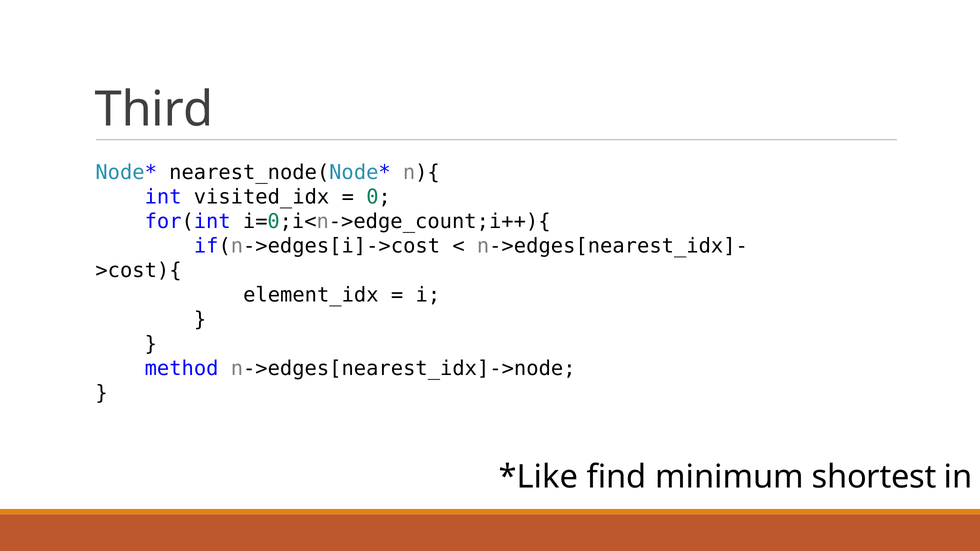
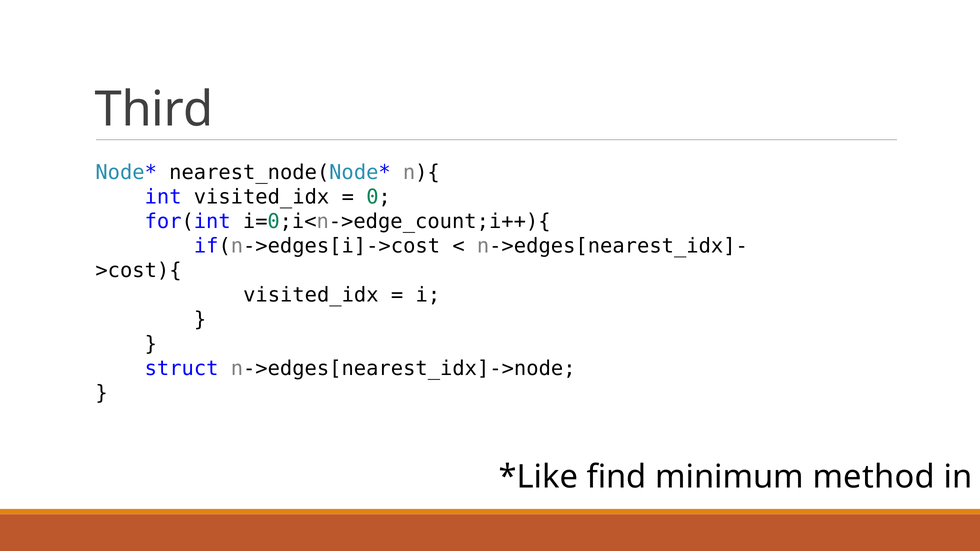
element_idx: element_idx -> visited_idx (311, 295)
method: method -> struct (182, 369)
shortest: shortest -> method (874, 477)
